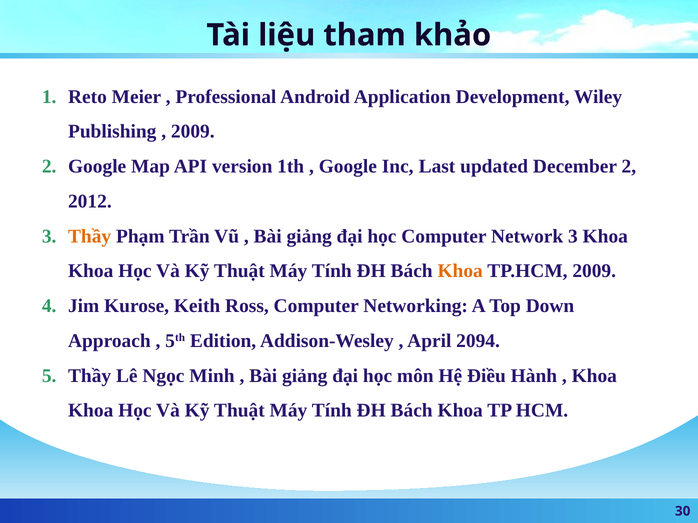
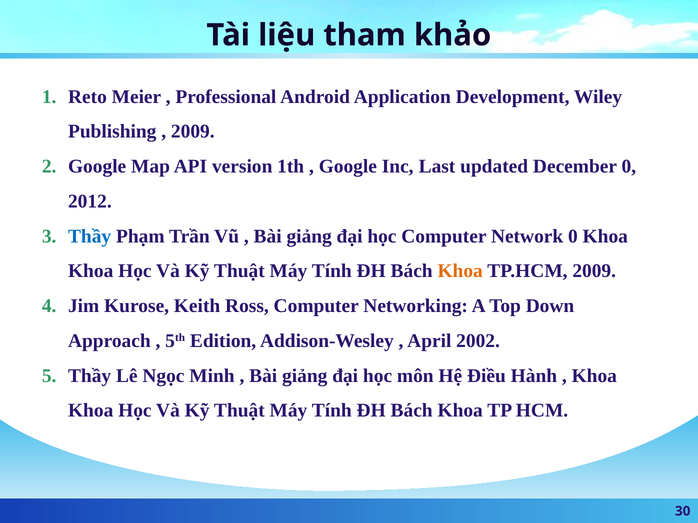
December 2: 2 -> 0 (629, 167)
Thầy colour: orange -> blue (90, 236)
Network 3: 3 -> 0 (573, 236)
2094: 2094 -> 2002 (478, 341)
